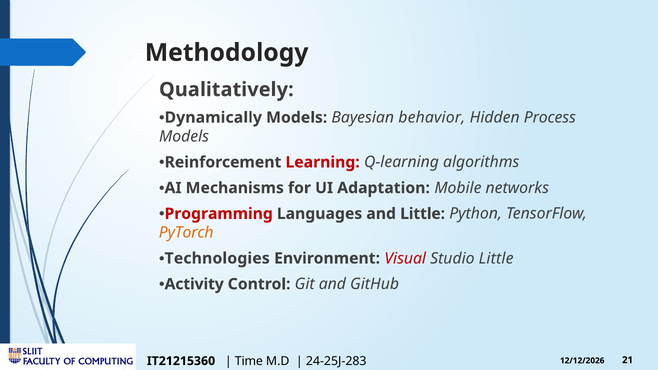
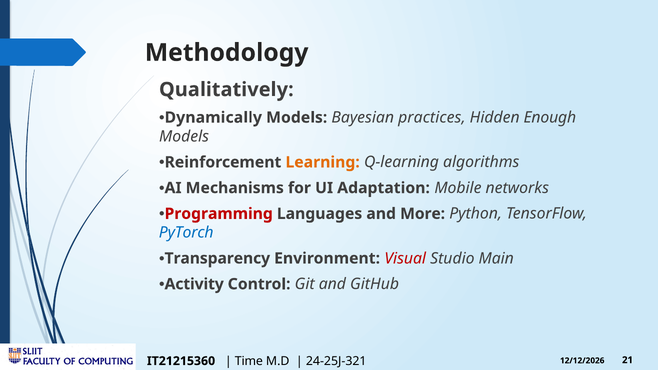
behavior: behavior -> practices (432, 118)
Process: Process -> Enough (550, 118)
Learning colour: red -> orange (323, 162)
and Little: Little -> More (423, 214)
PyTorch colour: orange -> blue (186, 233)
Technologies: Technologies -> Transparency (217, 258)
Studio Little: Little -> Main (496, 258)
24-25J-283: 24-25J-283 -> 24-25J-321 (336, 361)
